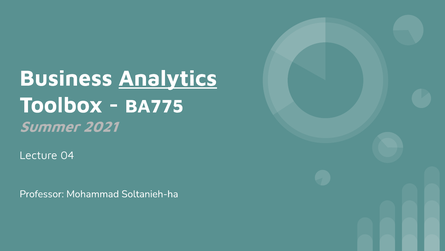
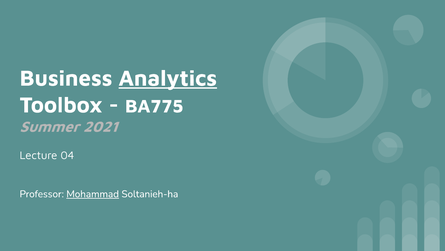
Mohammad underline: none -> present (93, 194)
